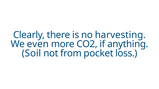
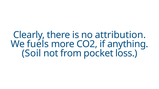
harvesting: harvesting -> attribution (120, 35)
even: even -> fuels (38, 44)
